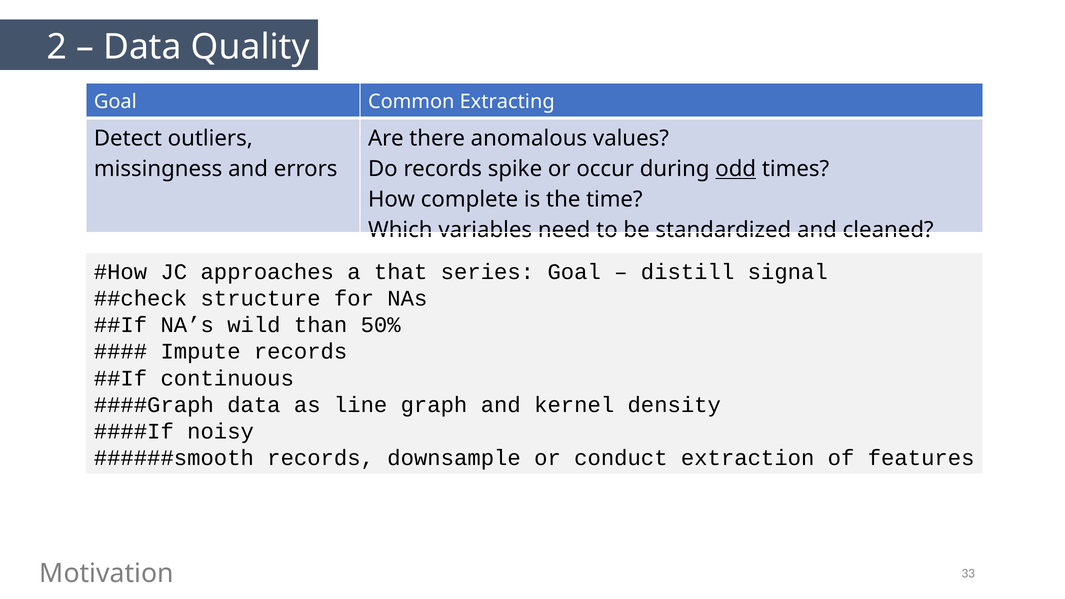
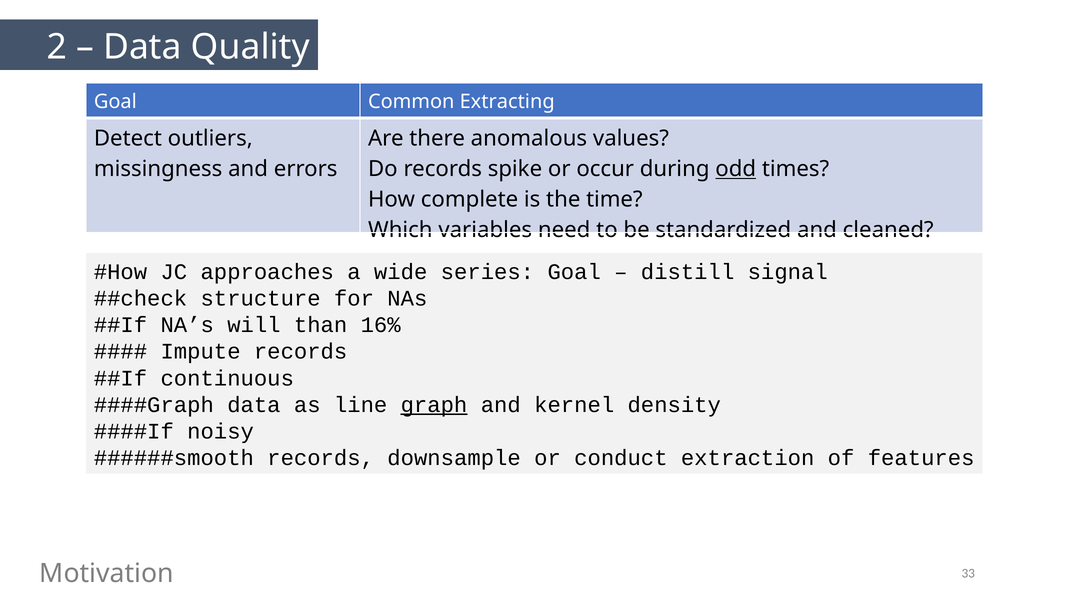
that: that -> wide (401, 272)
wild: wild -> will (254, 325)
50%: 50% -> 16% (381, 325)
graph underline: none -> present (434, 405)
